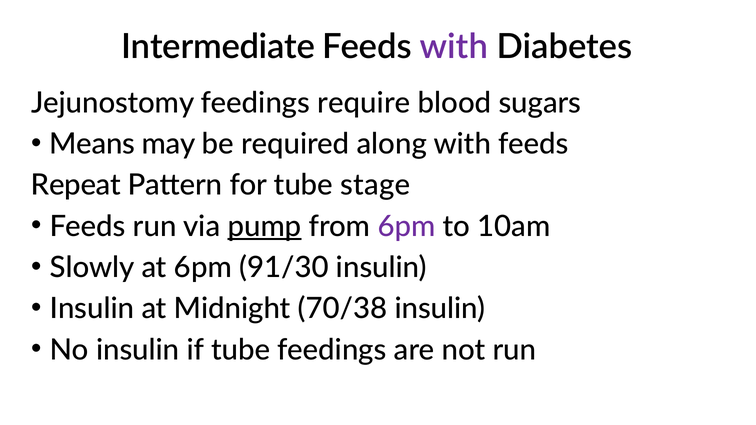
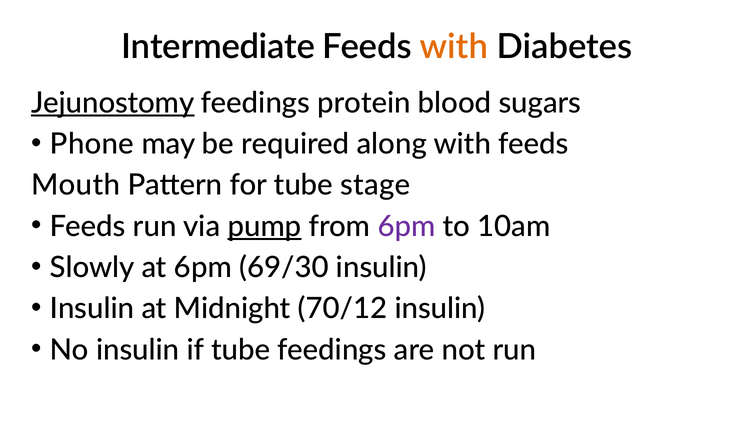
with colour: purple -> orange (454, 47)
Jejunostomy underline: none -> present (113, 103)
require: require -> protein (364, 103)
Means: Means -> Phone (92, 144)
Repeat: Repeat -> Mouth (76, 185)
91/30: 91/30 -> 69/30 (284, 268)
70/38: 70/38 -> 70/12 (343, 309)
